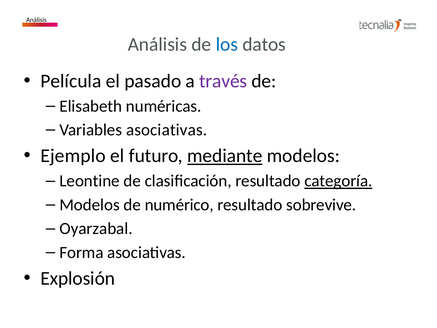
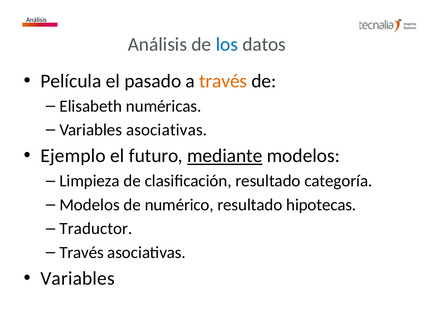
través colour: purple -> orange (223, 81)
Leontine: Leontine -> Limpieza (90, 181)
categoría underline: present -> none (338, 181)
sobrevive: sobrevive -> hipotecas (321, 205)
Oyarzabal: Oyarzabal -> Traductor (96, 229)
Forma: Forma -> Través (82, 252)
Explosión: Explosión -> Variables (78, 278)
